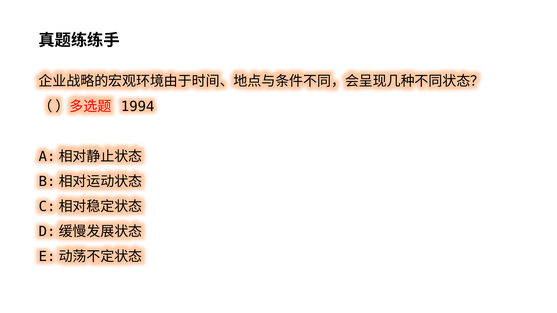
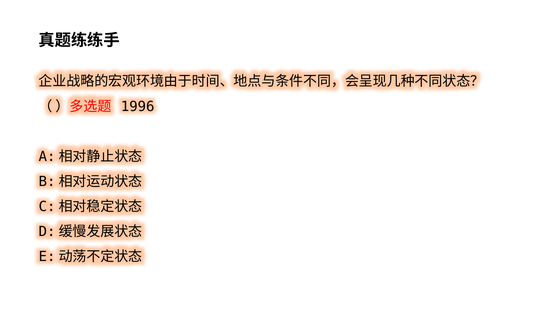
1994: 1994 -> 1996 (138, 107)
